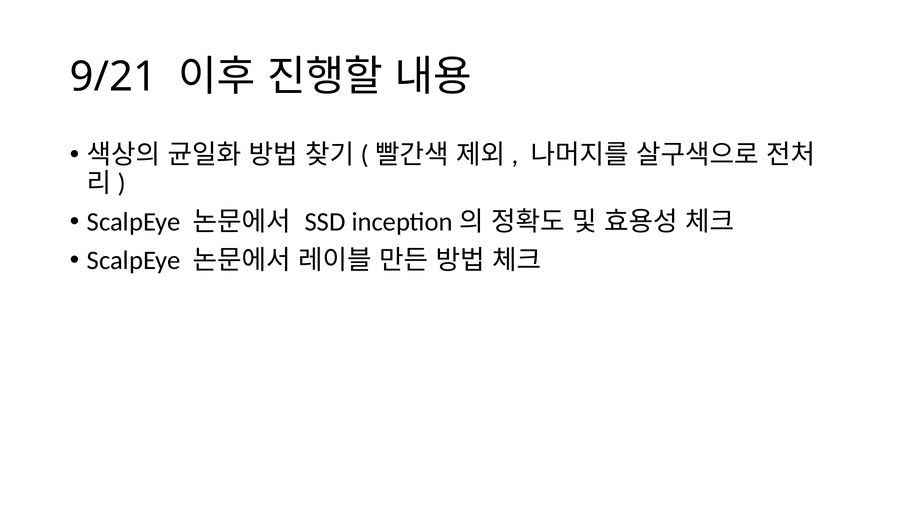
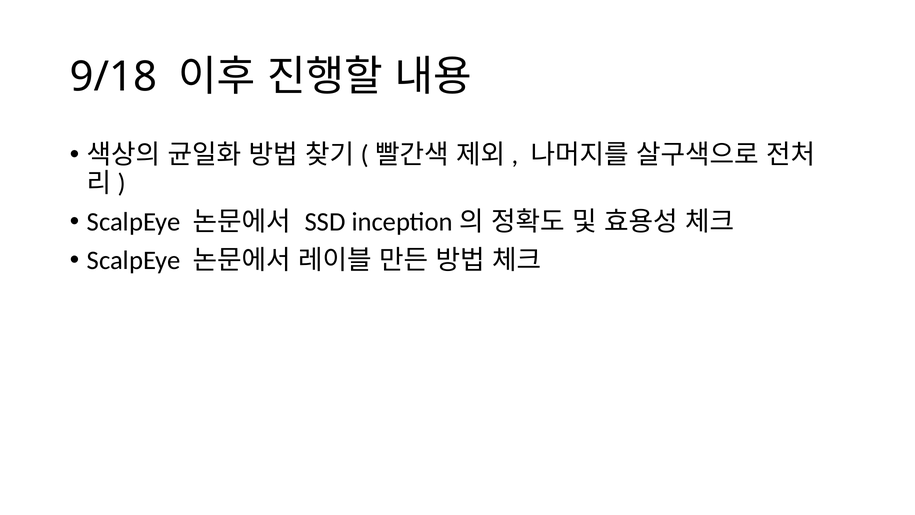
9/21: 9/21 -> 9/18 (114, 77)
